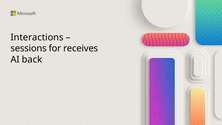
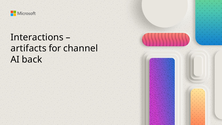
sessions: sessions -> artifacts (29, 48)
receives: receives -> channel (81, 48)
